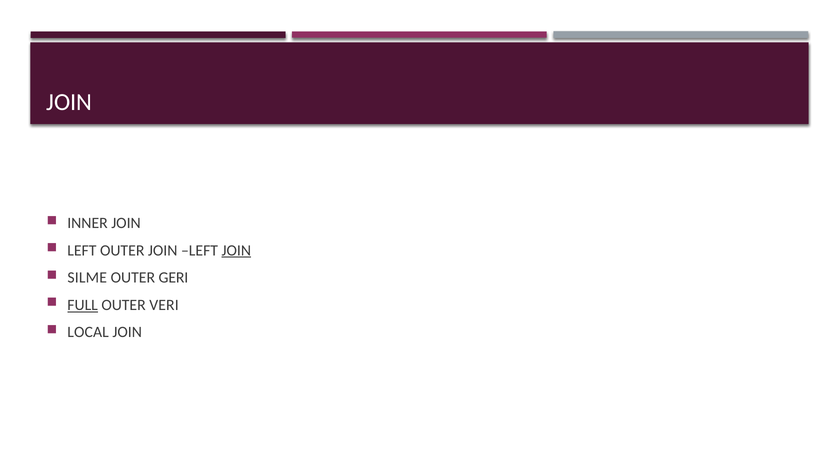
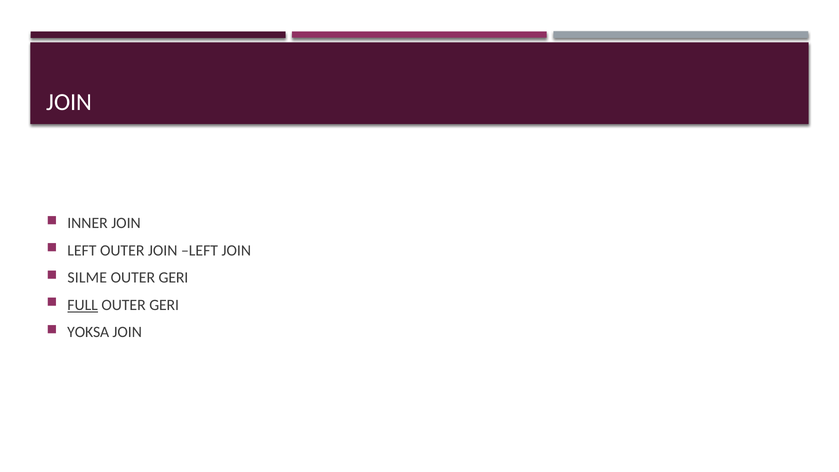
JOIN underline: present -> none (236, 250)
VERI: VERI -> GERI (164, 305)
LOCAL: LOCAL -> YOKSA (88, 332)
